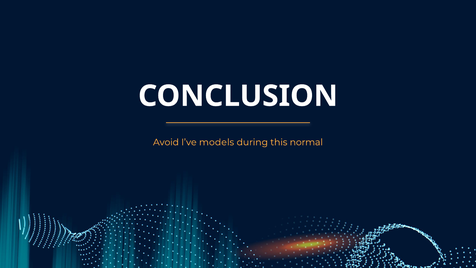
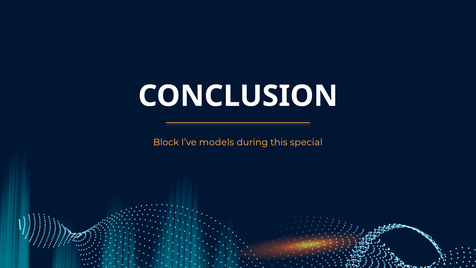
Avoid: Avoid -> Block (166, 142)
normal: normal -> special (306, 142)
